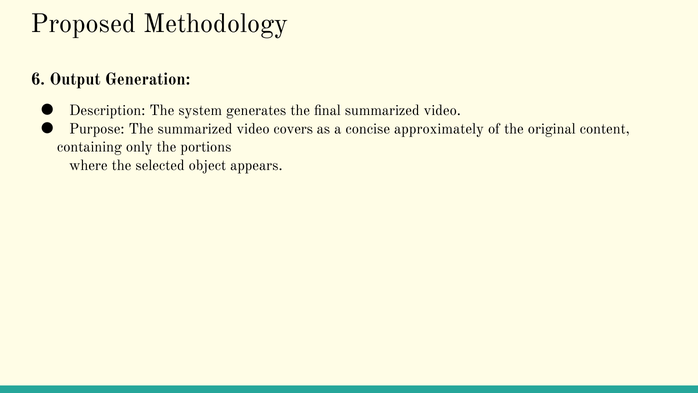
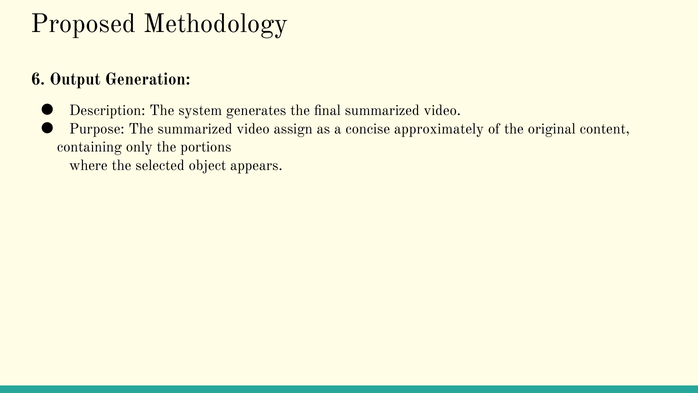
covers: covers -> assign (293, 129)
